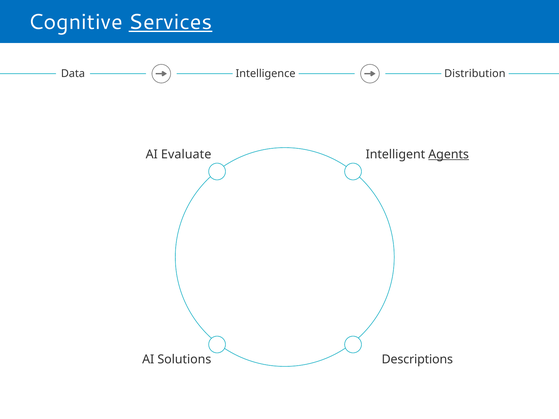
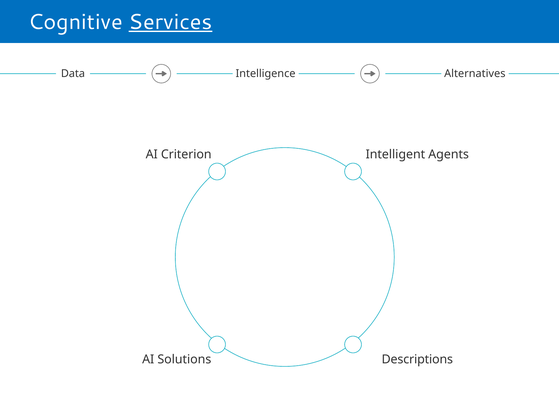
Distribution: Distribution -> Alternatives (475, 74)
Evaluate: Evaluate -> Criterion (186, 154)
Agents underline: present -> none (449, 154)
